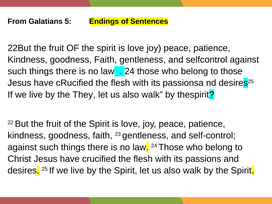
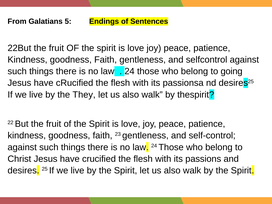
to those: those -> going (232, 71)
